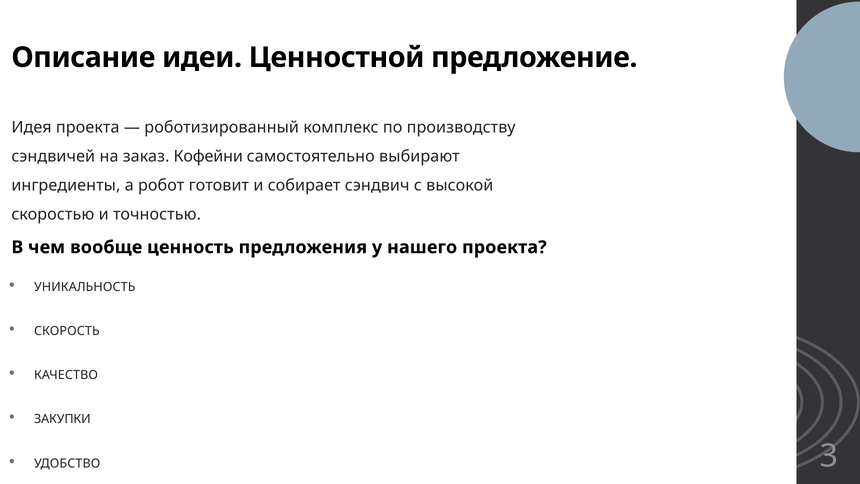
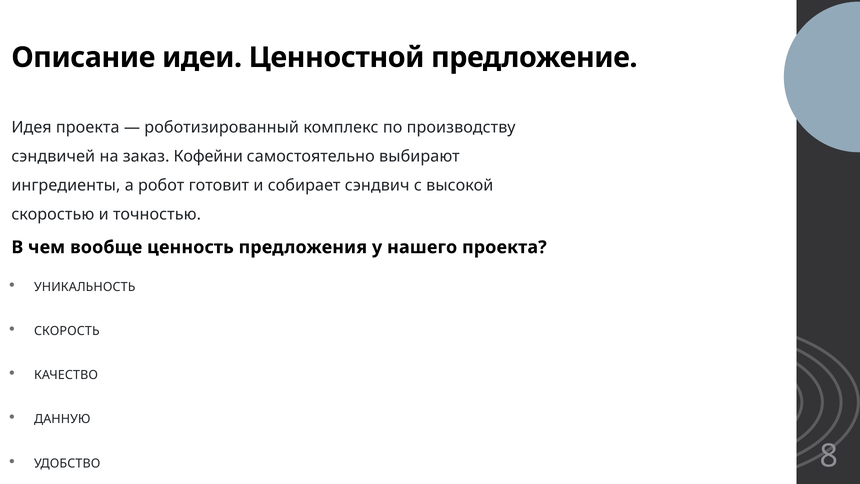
ЗАКУПКИ: ЗАКУПКИ -> ДАННУЮ (62, 419)
3: 3 -> 8 (829, 456)
